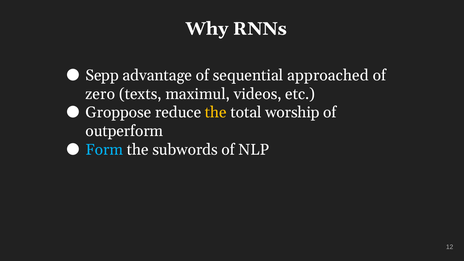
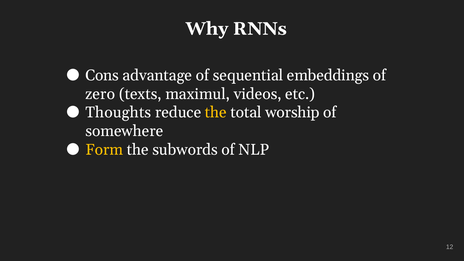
Sepp: Sepp -> Cons (102, 75)
approached: approached -> embeddings (328, 75)
Groppose: Groppose -> Thoughts (118, 112)
outperform: outperform -> somewhere (124, 131)
Form colour: light blue -> yellow (104, 150)
